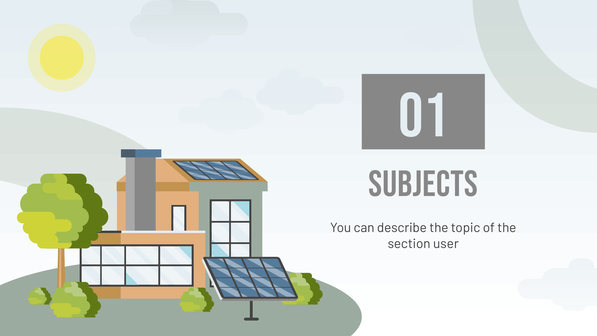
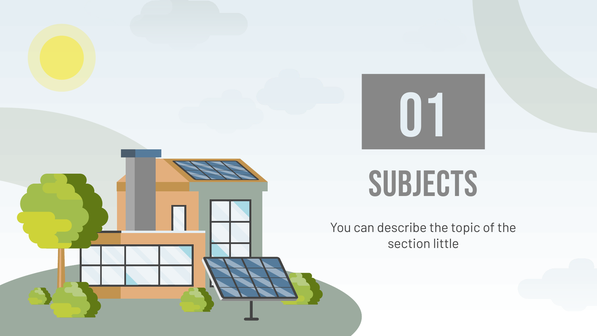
user: user -> little (446, 243)
